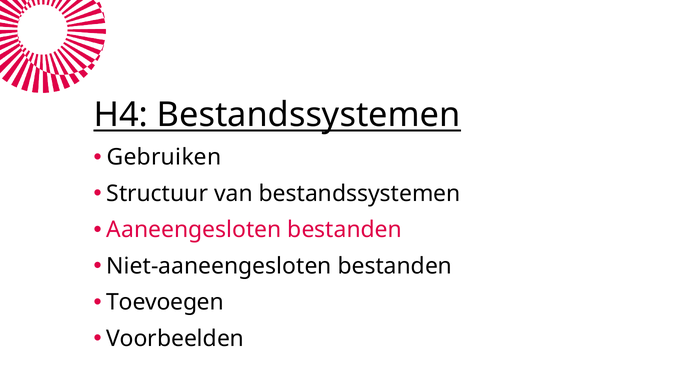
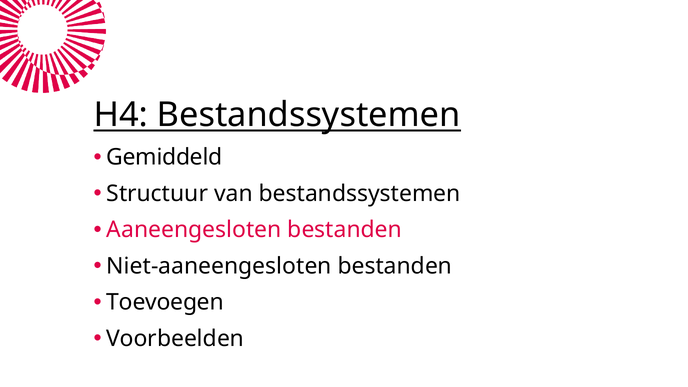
Gebruiken: Gebruiken -> Gemiddeld (164, 157)
